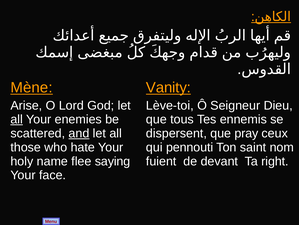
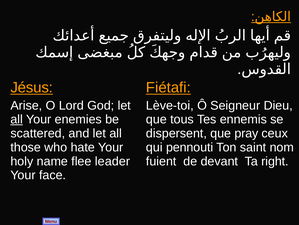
Mène: Mène -> Jésus (32, 87)
Vanity: Vanity -> Fiétafi (168, 87)
and underline: present -> none (79, 133)
saying: saying -> leader (112, 161)
